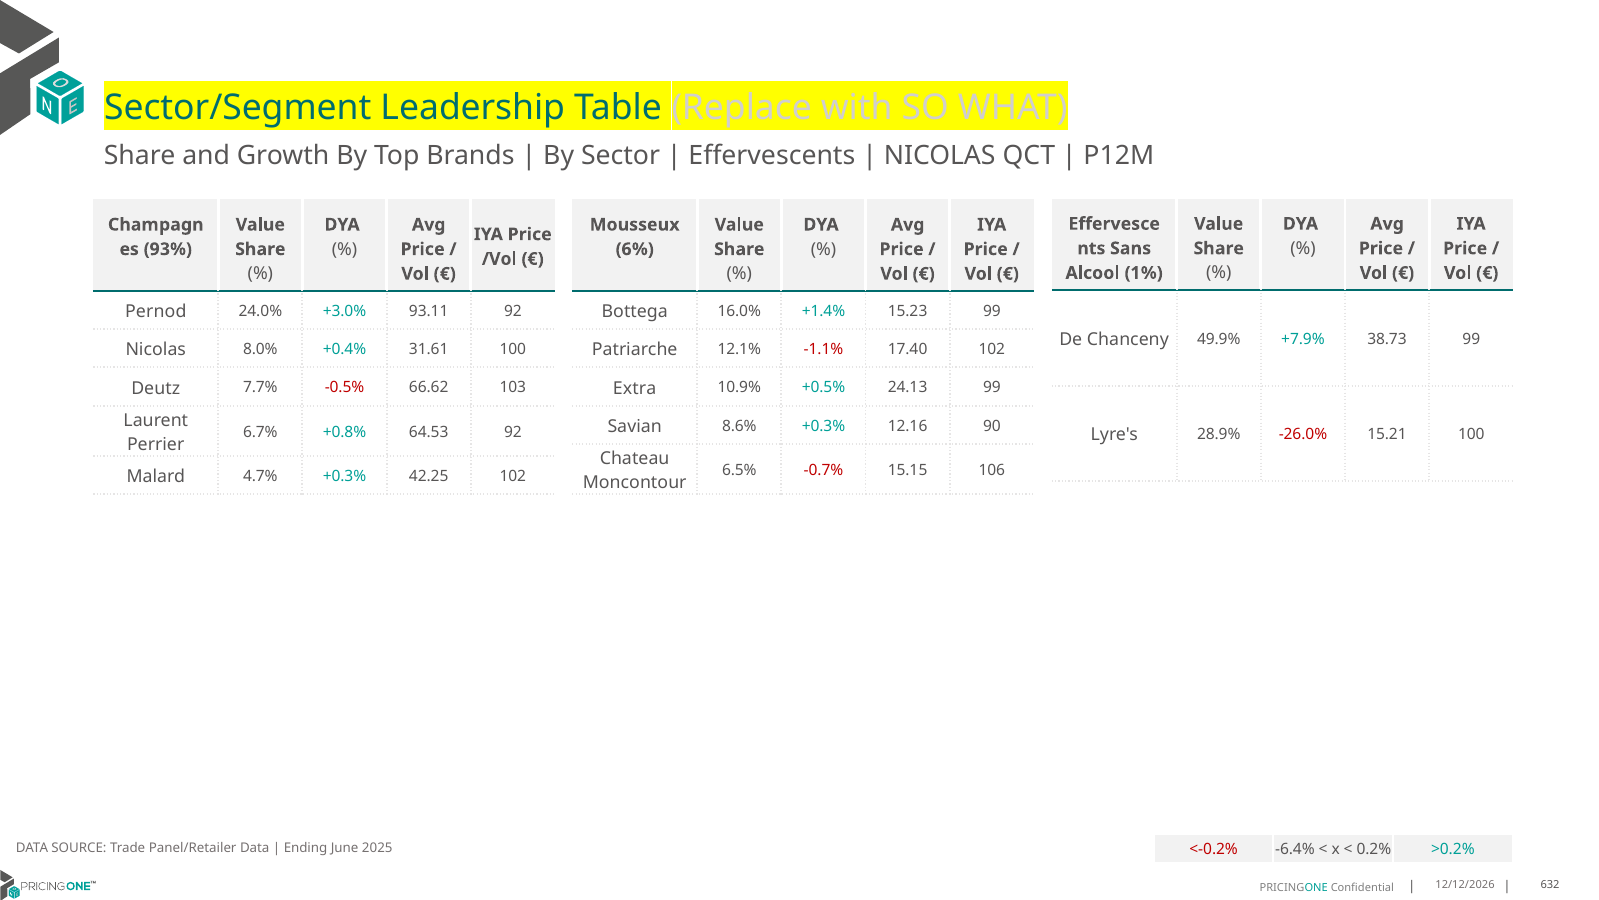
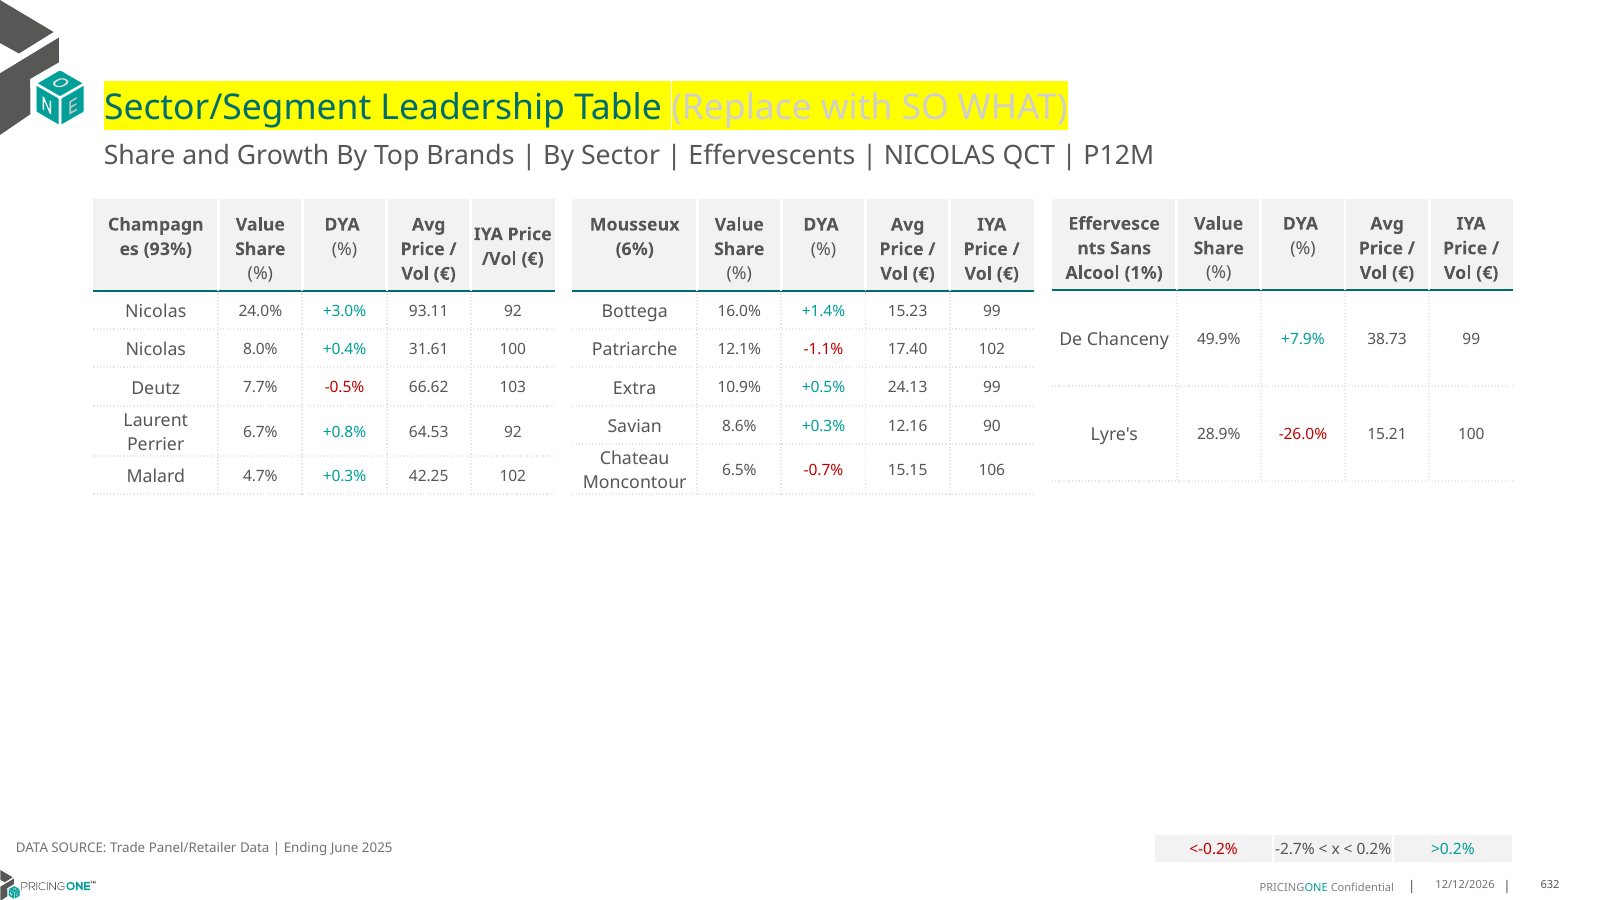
Pernod: Pernod -> Nicolas (156, 312)
-6.4%: -6.4% -> -2.7% (1295, 849)
